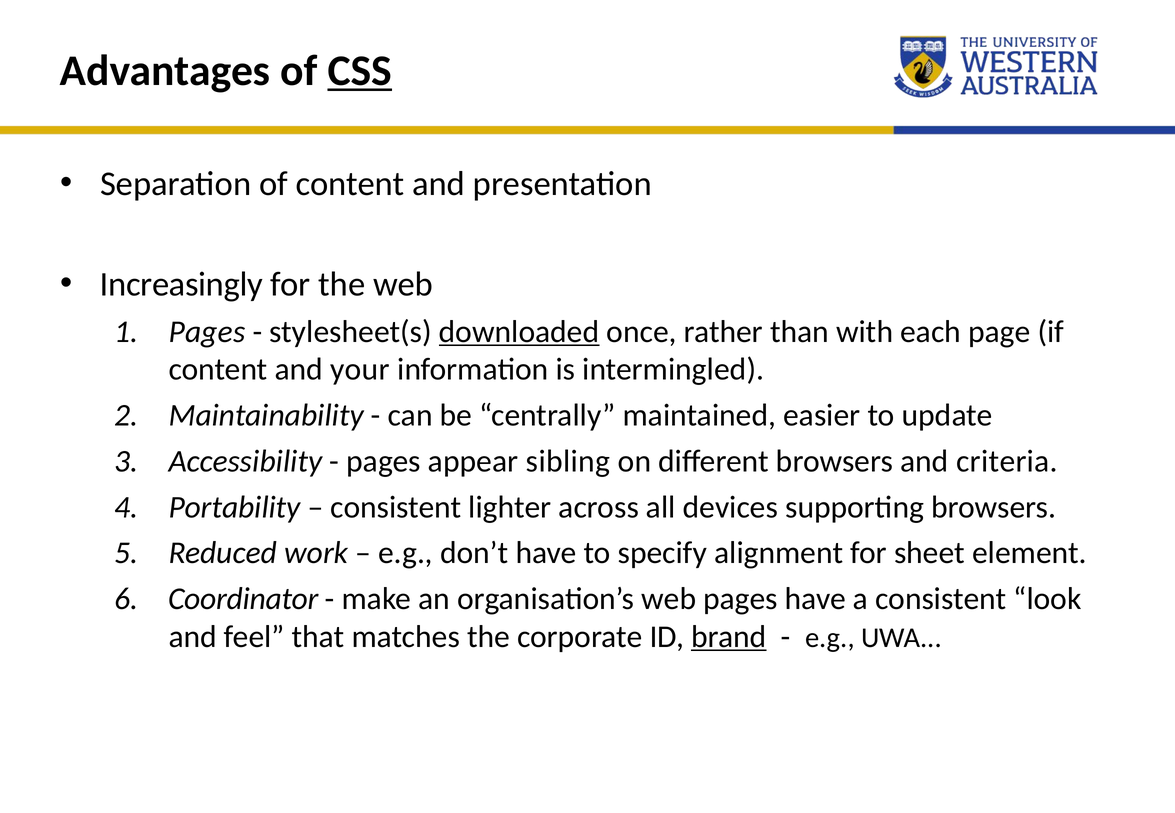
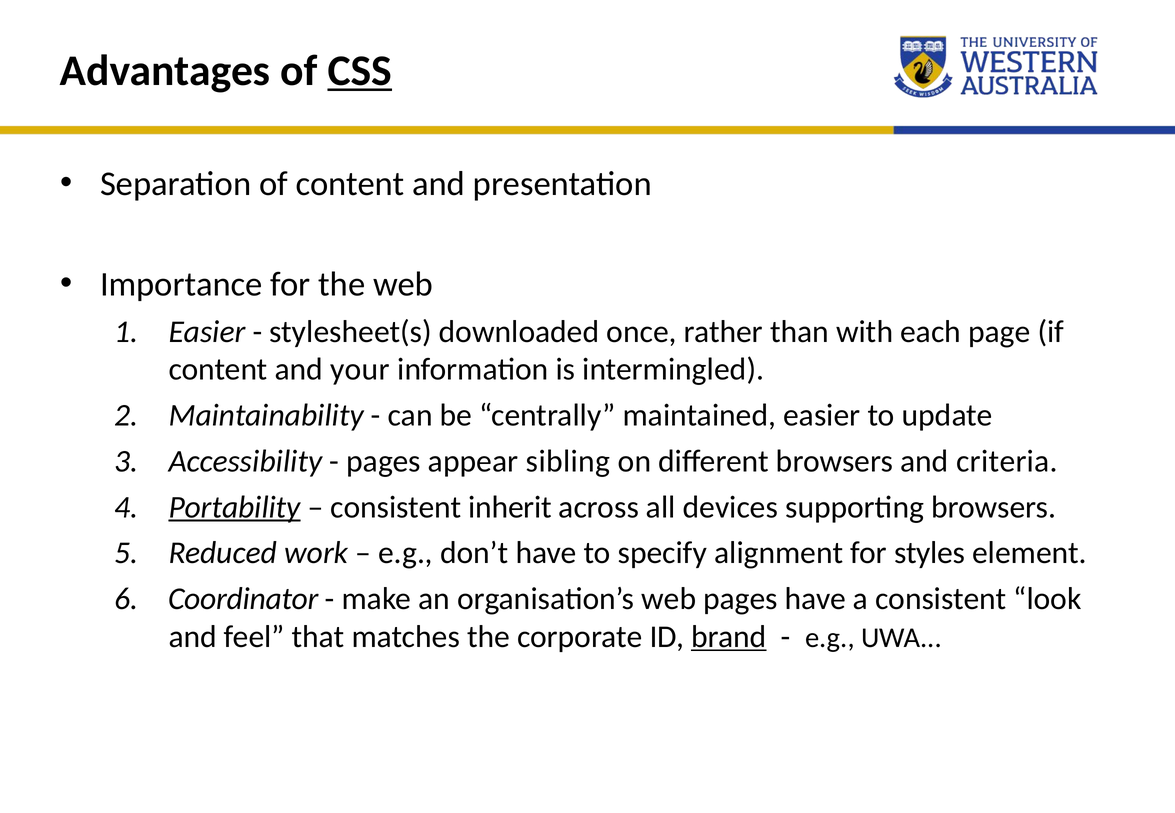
Increasingly: Increasingly -> Importance (181, 284)
Pages: Pages -> Easier (207, 332)
downloaded underline: present -> none (519, 332)
Portability underline: none -> present (234, 507)
lighter: lighter -> inherit (510, 507)
sheet: sheet -> styles (930, 553)
